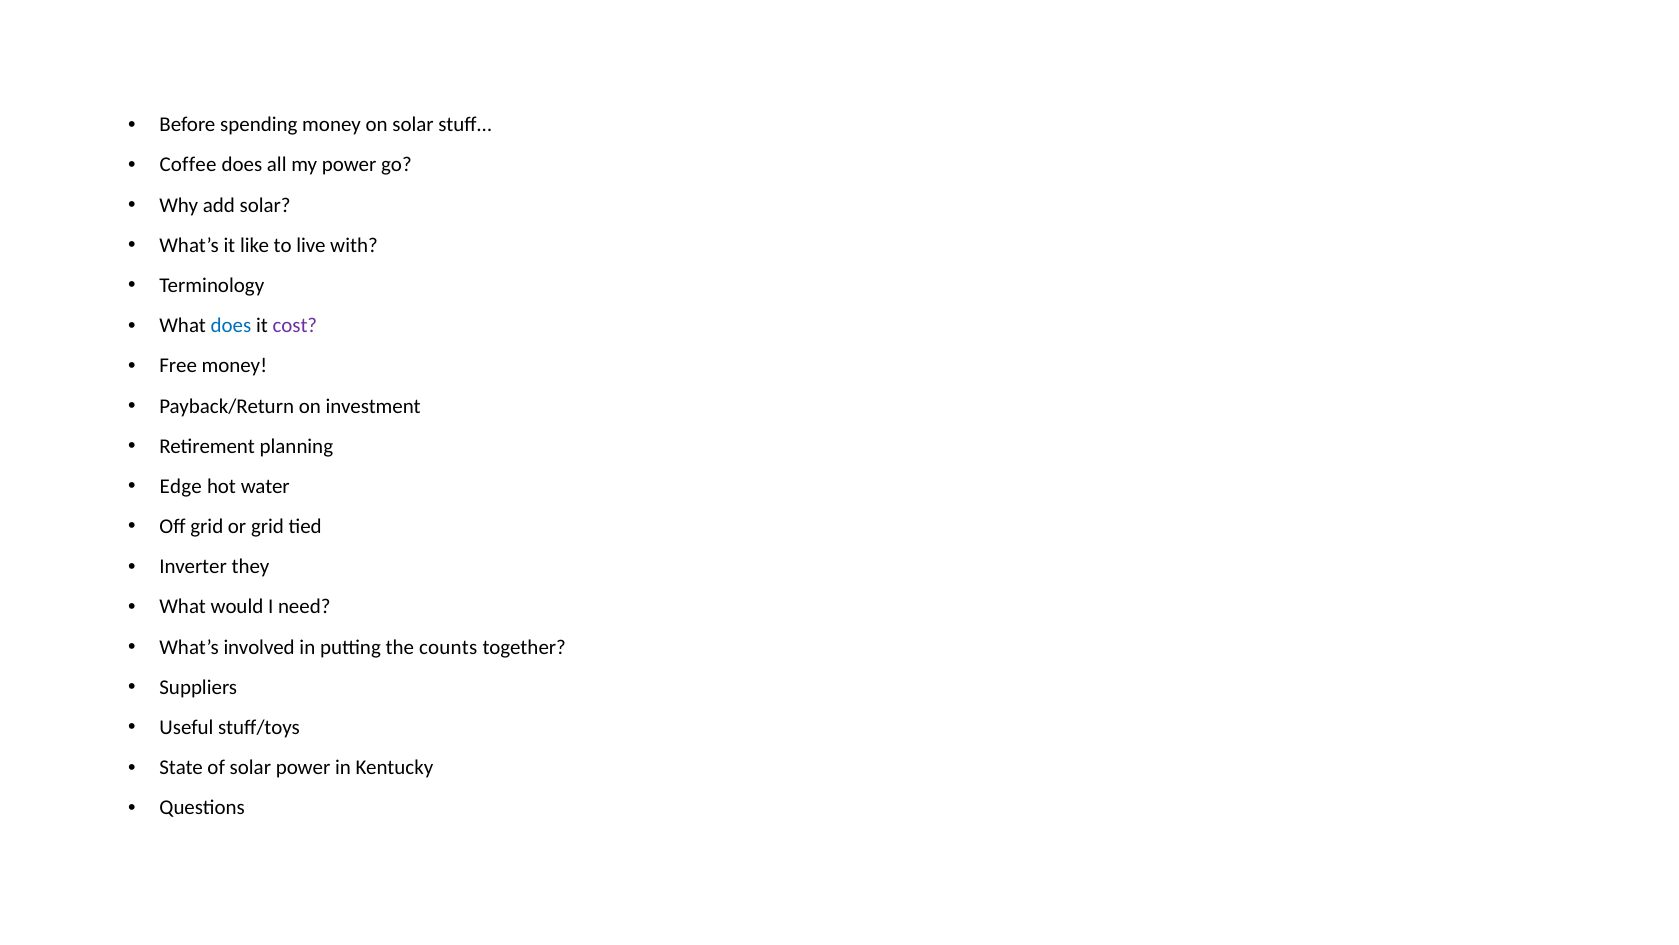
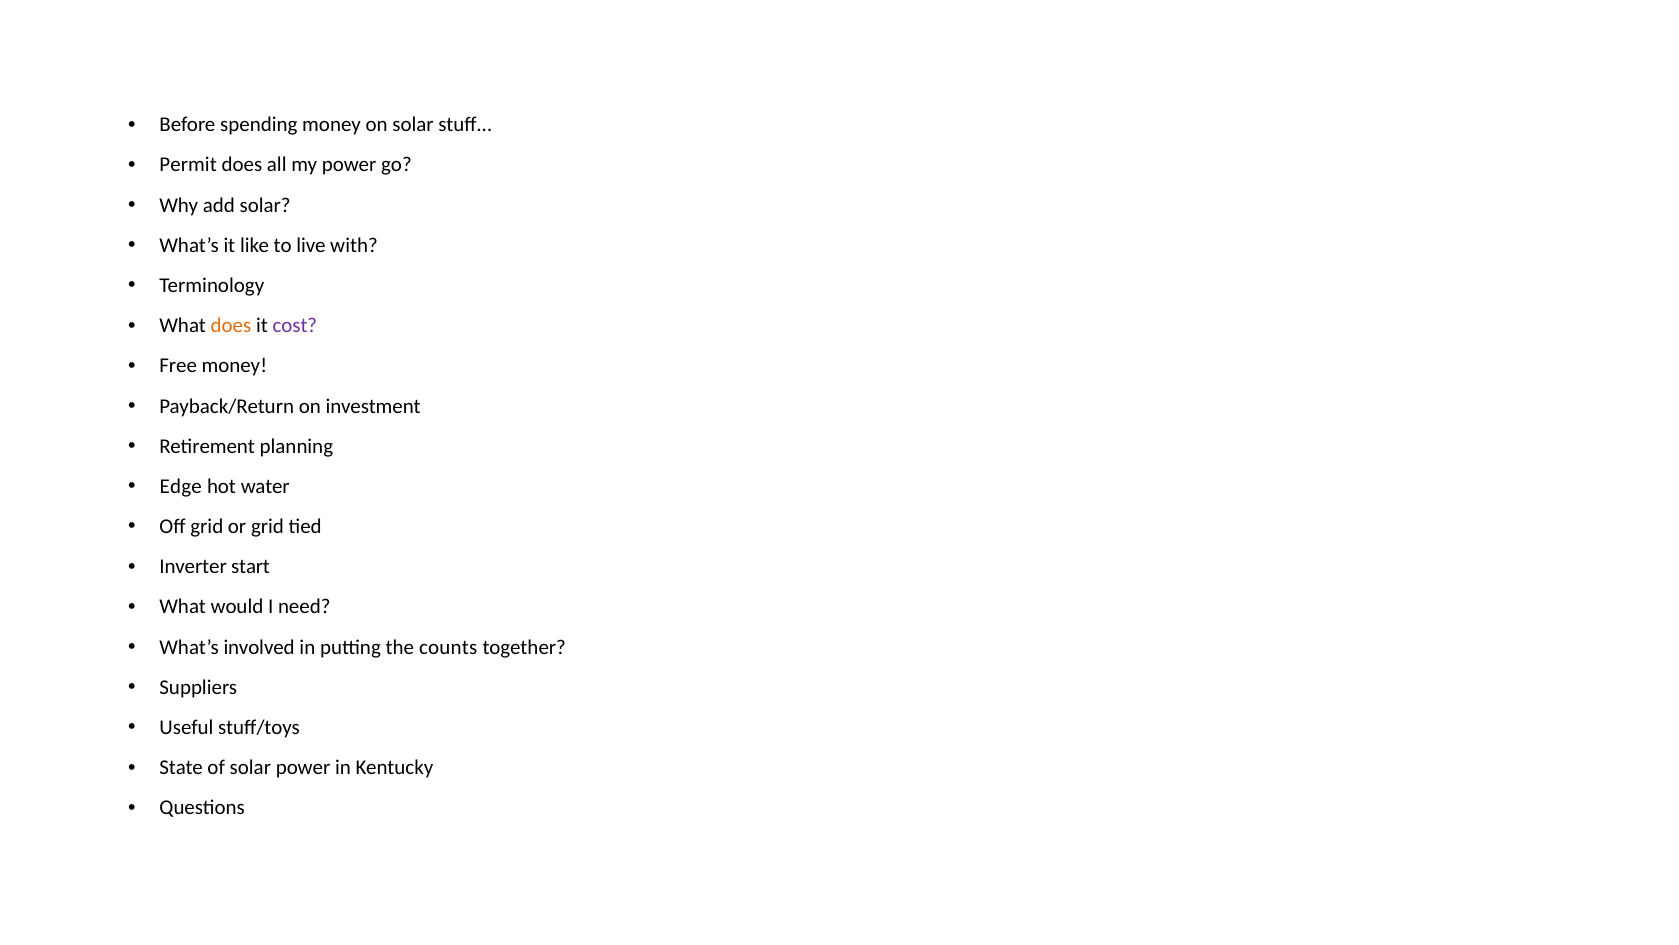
Coffee: Coffee -> Permit (188, 165)
does colour: blue -> orange (231, 326)
they: they -> start (251, 566)
